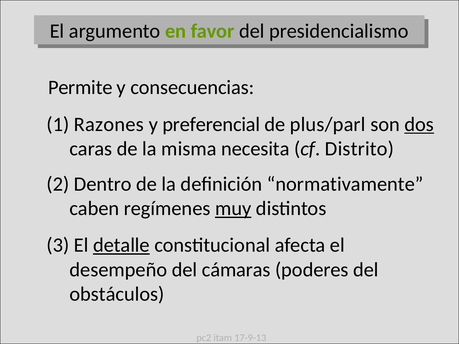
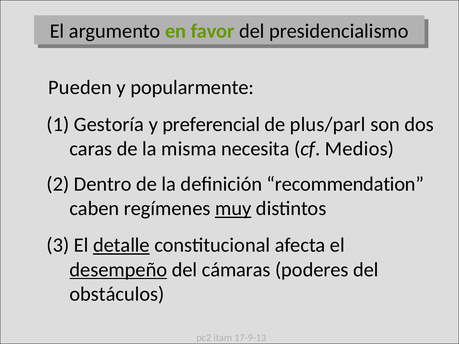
Permite: Permite -> Pueden (80, 88)
consecuencias: consecuencias -> popularmente (192, 88)
Razones: Razones -> Gestoría (109, 125)
dos underline: present -> none (419, 125)
Distrito: Distrito -> Medios (360, 149)
normativamente: normativamente -> recommendation (345, 184)
desempeño underline: none -> present (118, 270)
